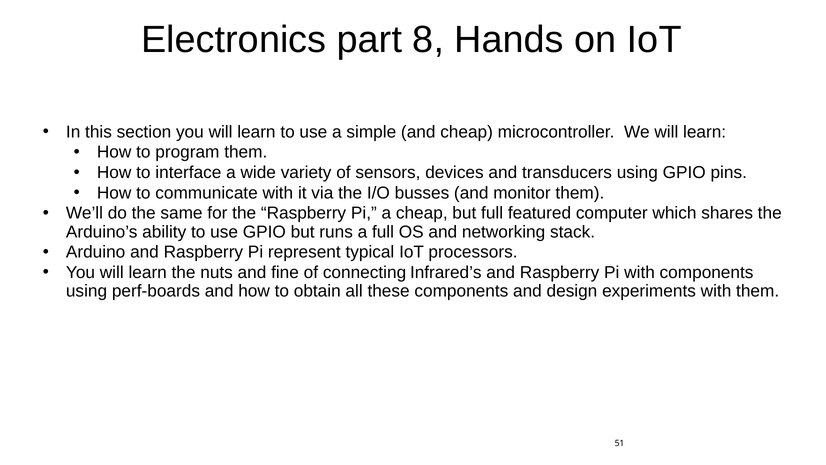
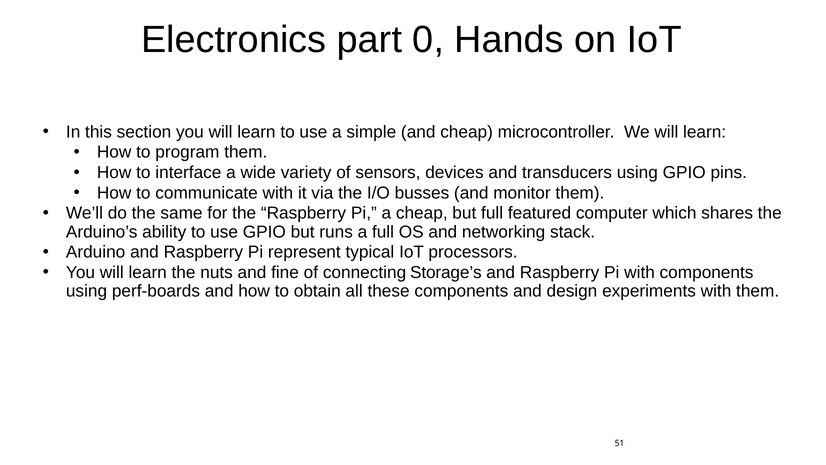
8: 8 -> 0 (428, 40)
Infrared’s: Infrared’s -> Storage’s (446, 272)
